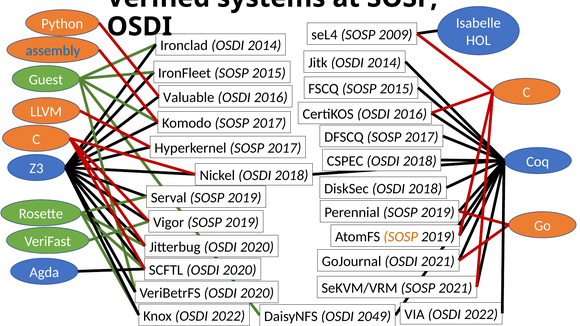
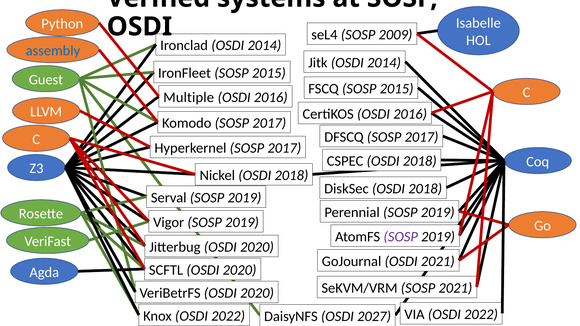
Valuable: Valuable -> Multiple (189, 98)
SOSP colour: orange -> purple (401, 237)
2049: 2049 -> 2027 (374, 317)
